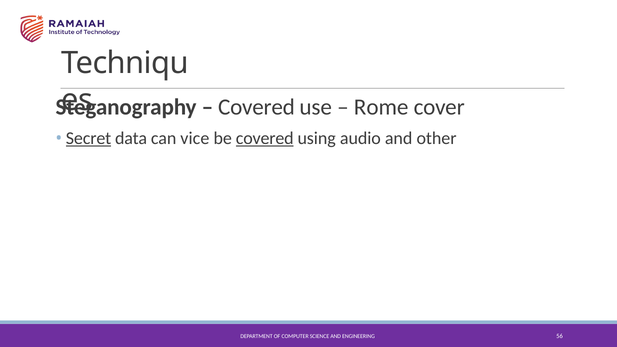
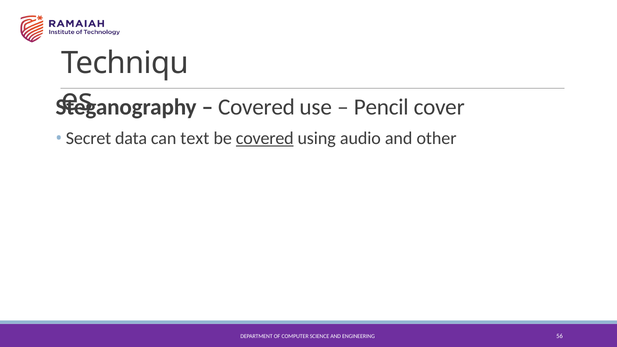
Rome: Rome -> Pencil (381, 107)
Secret underline: present -> none (89, 138)
vice: vice -> text (195, 138)
